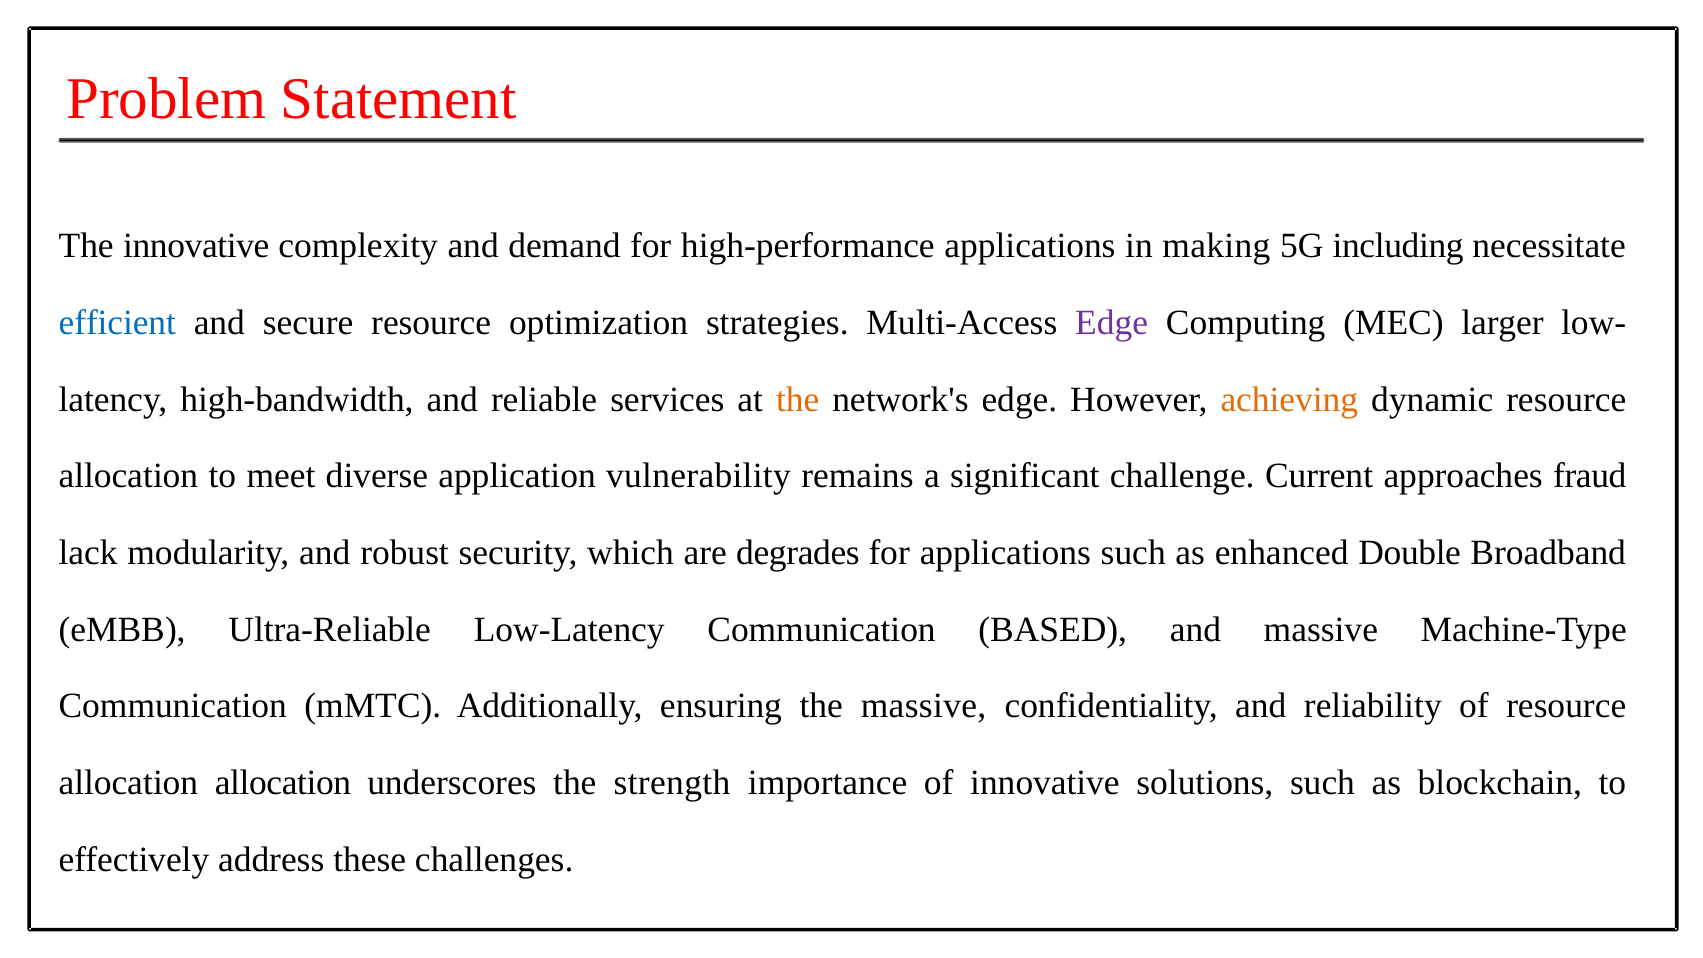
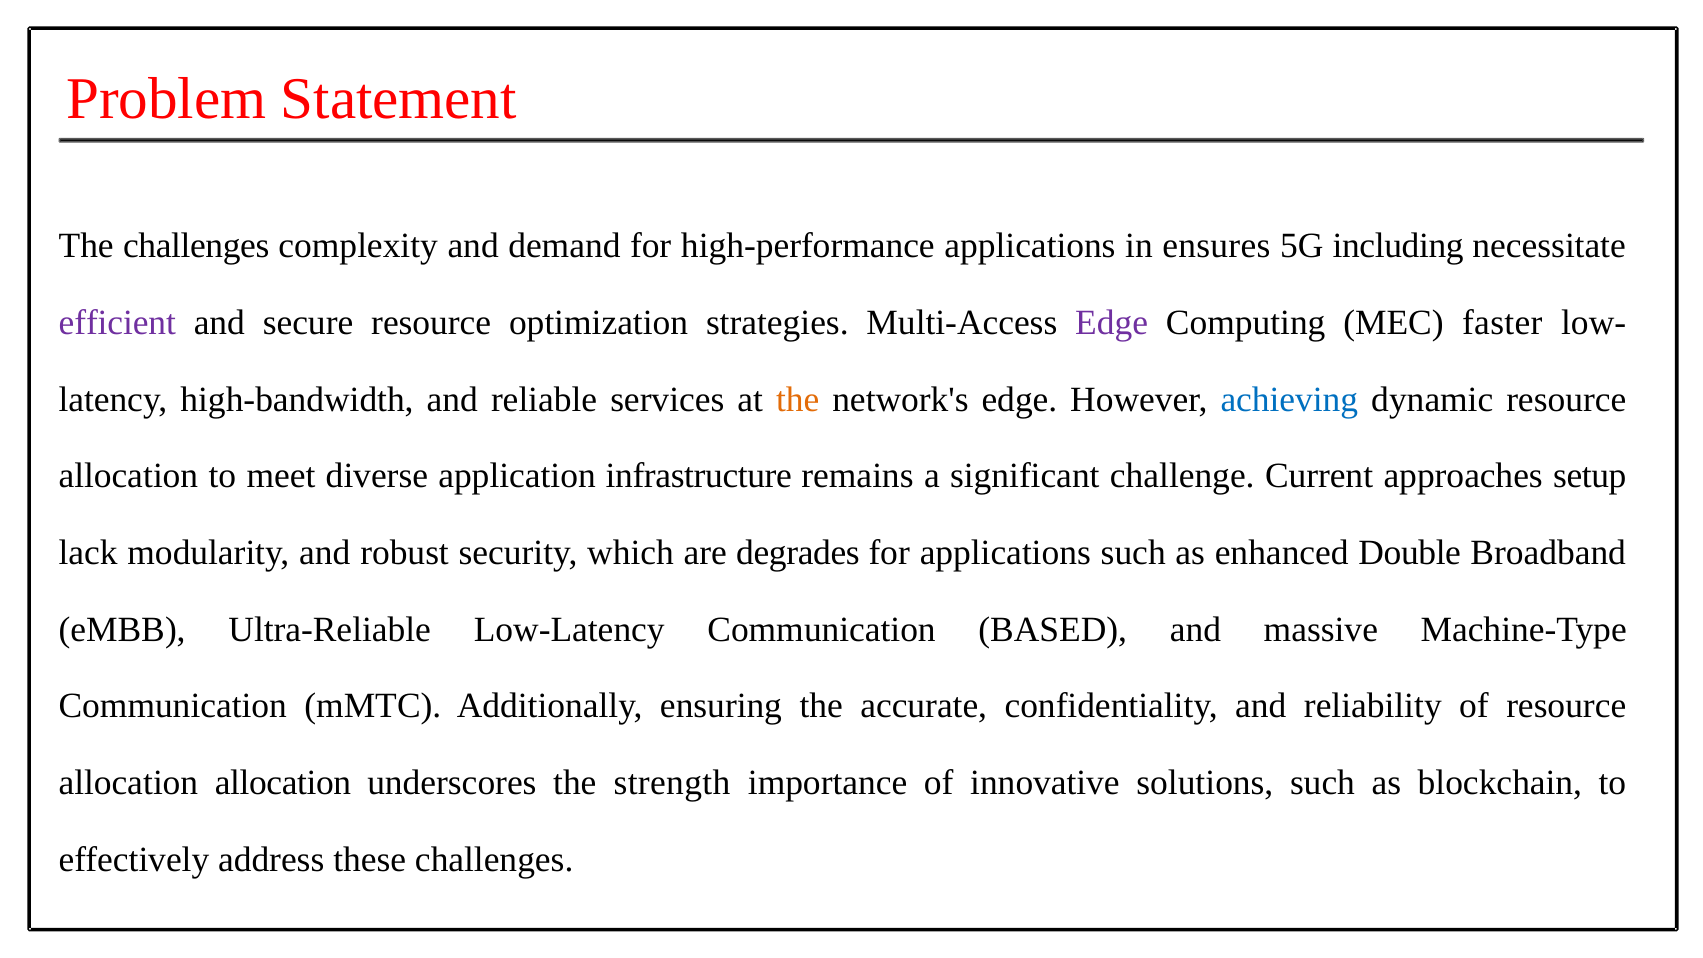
The innovative: innovative -> challenges (196, 246)
making: making -> ensures (1216, 246)
efficient colour: blue -> purple (117, 323)
larger: larger -> faster (1502, 323)
achieving colour: orange -> blue (1289, 399)
vulnerability: vulnerability -> infrastructure (699, 476)
fraud: fraud -> setup (1590, 476)
the massive: massive -> accurate (924, 706)
